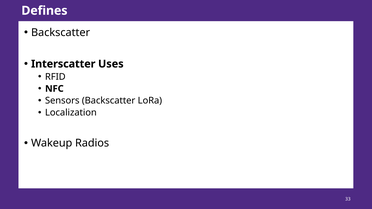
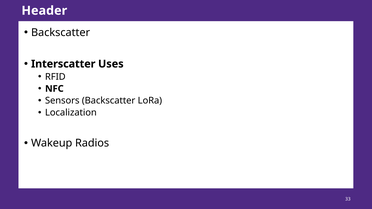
Defines: Defines -> Header (44, 11)
